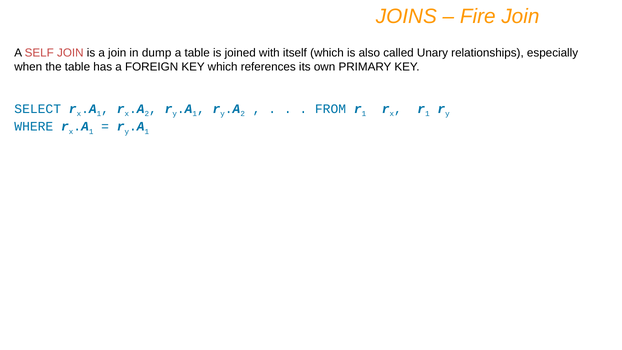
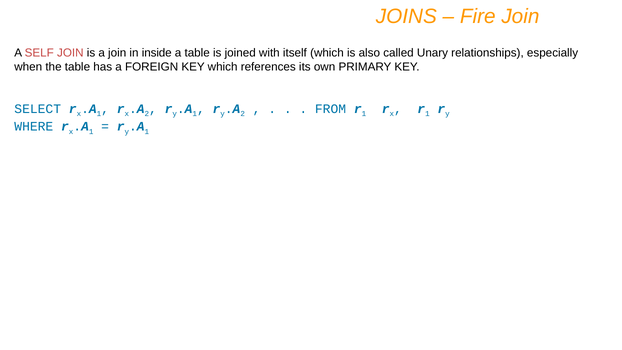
dump: dump -> inside (157, 53)
